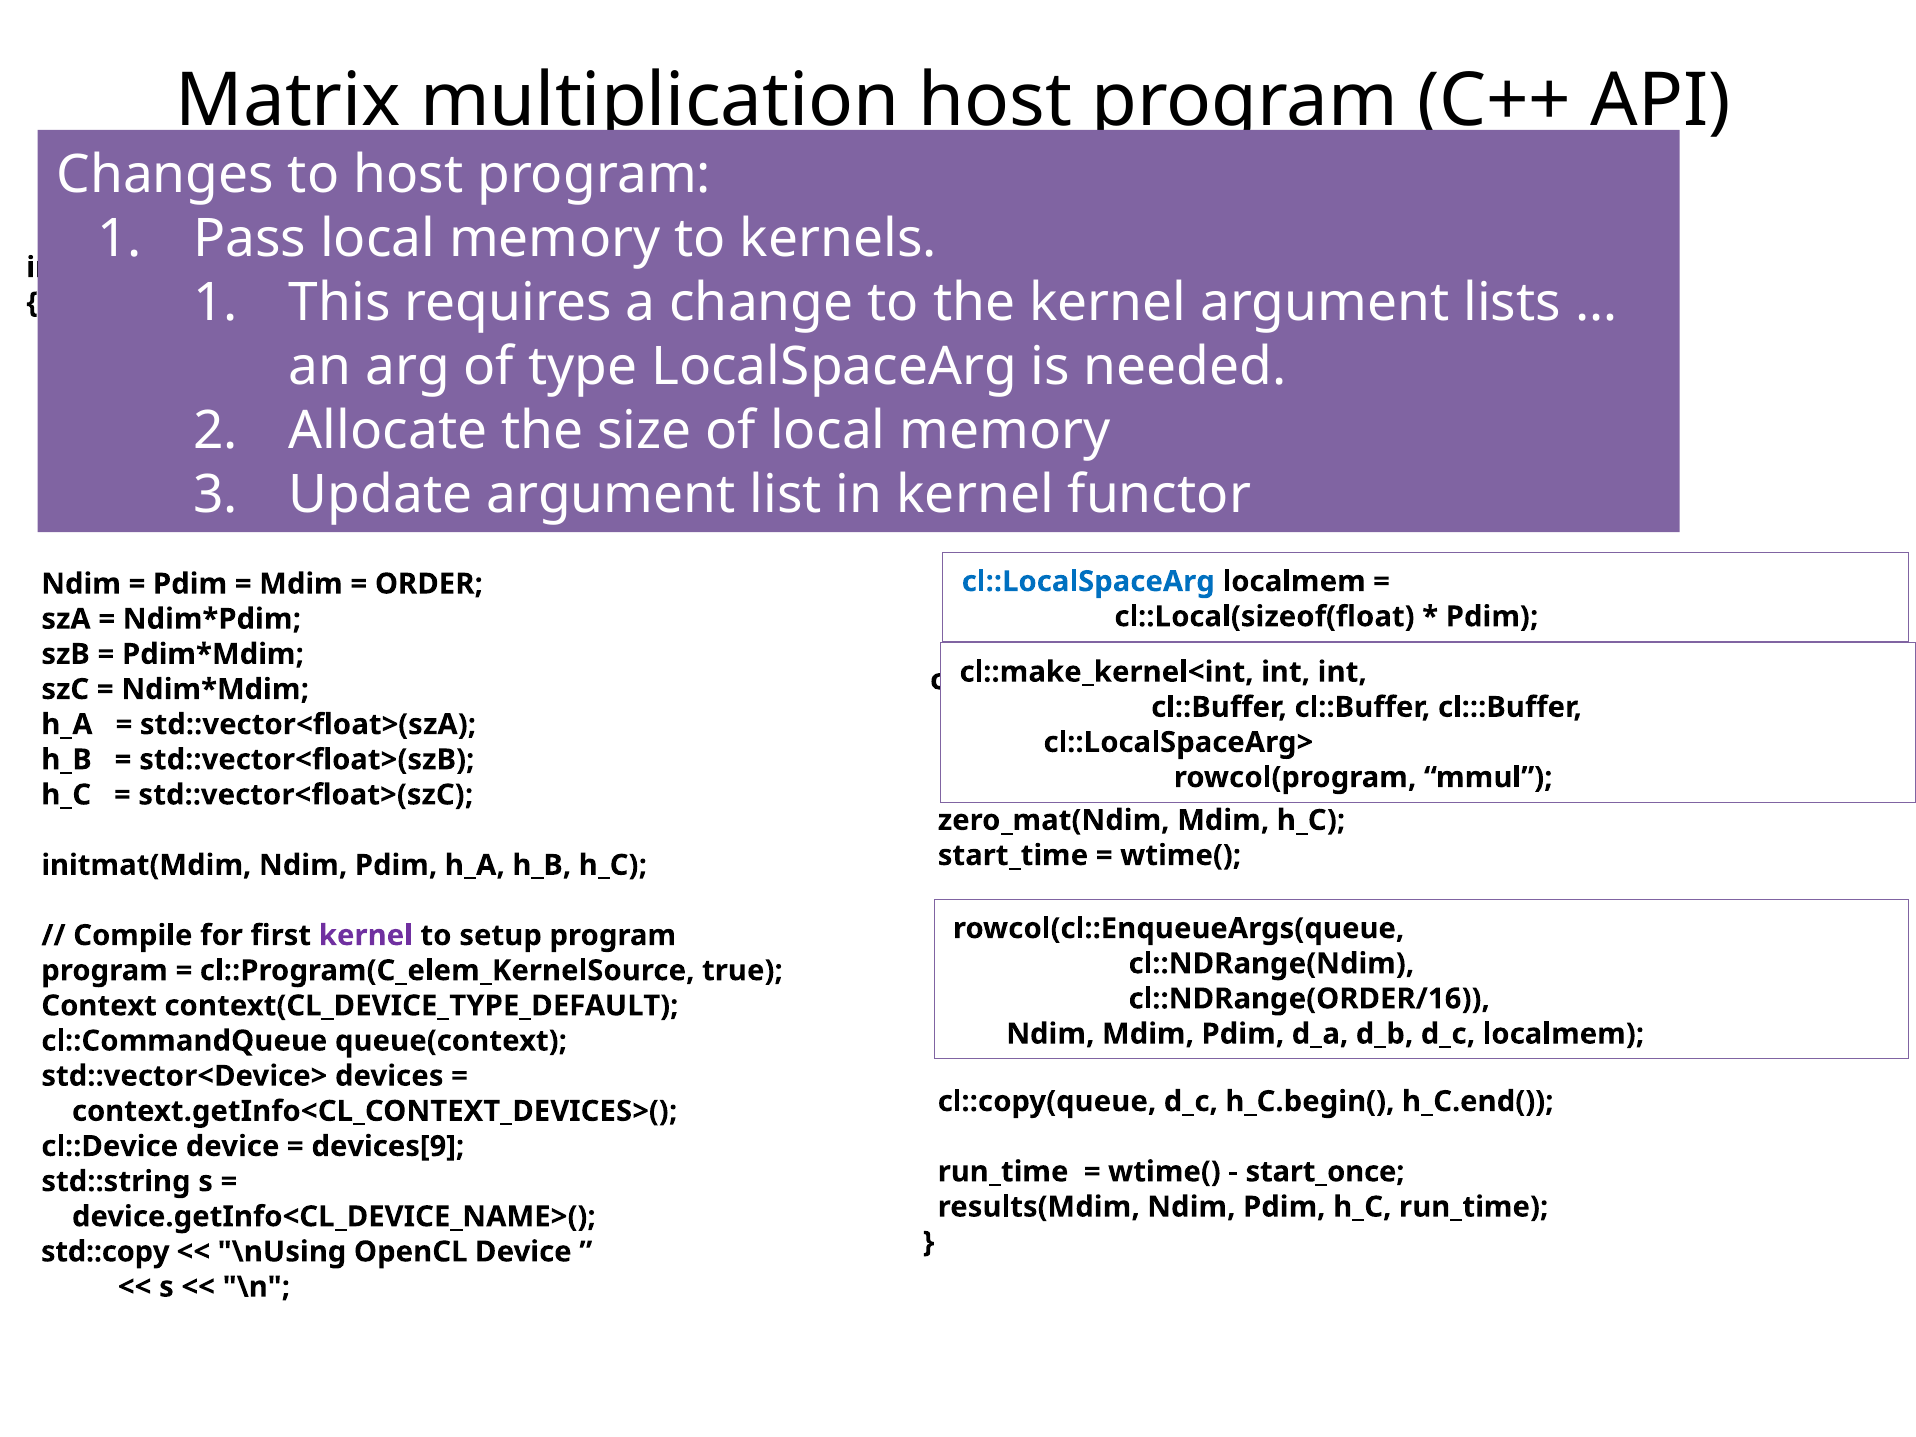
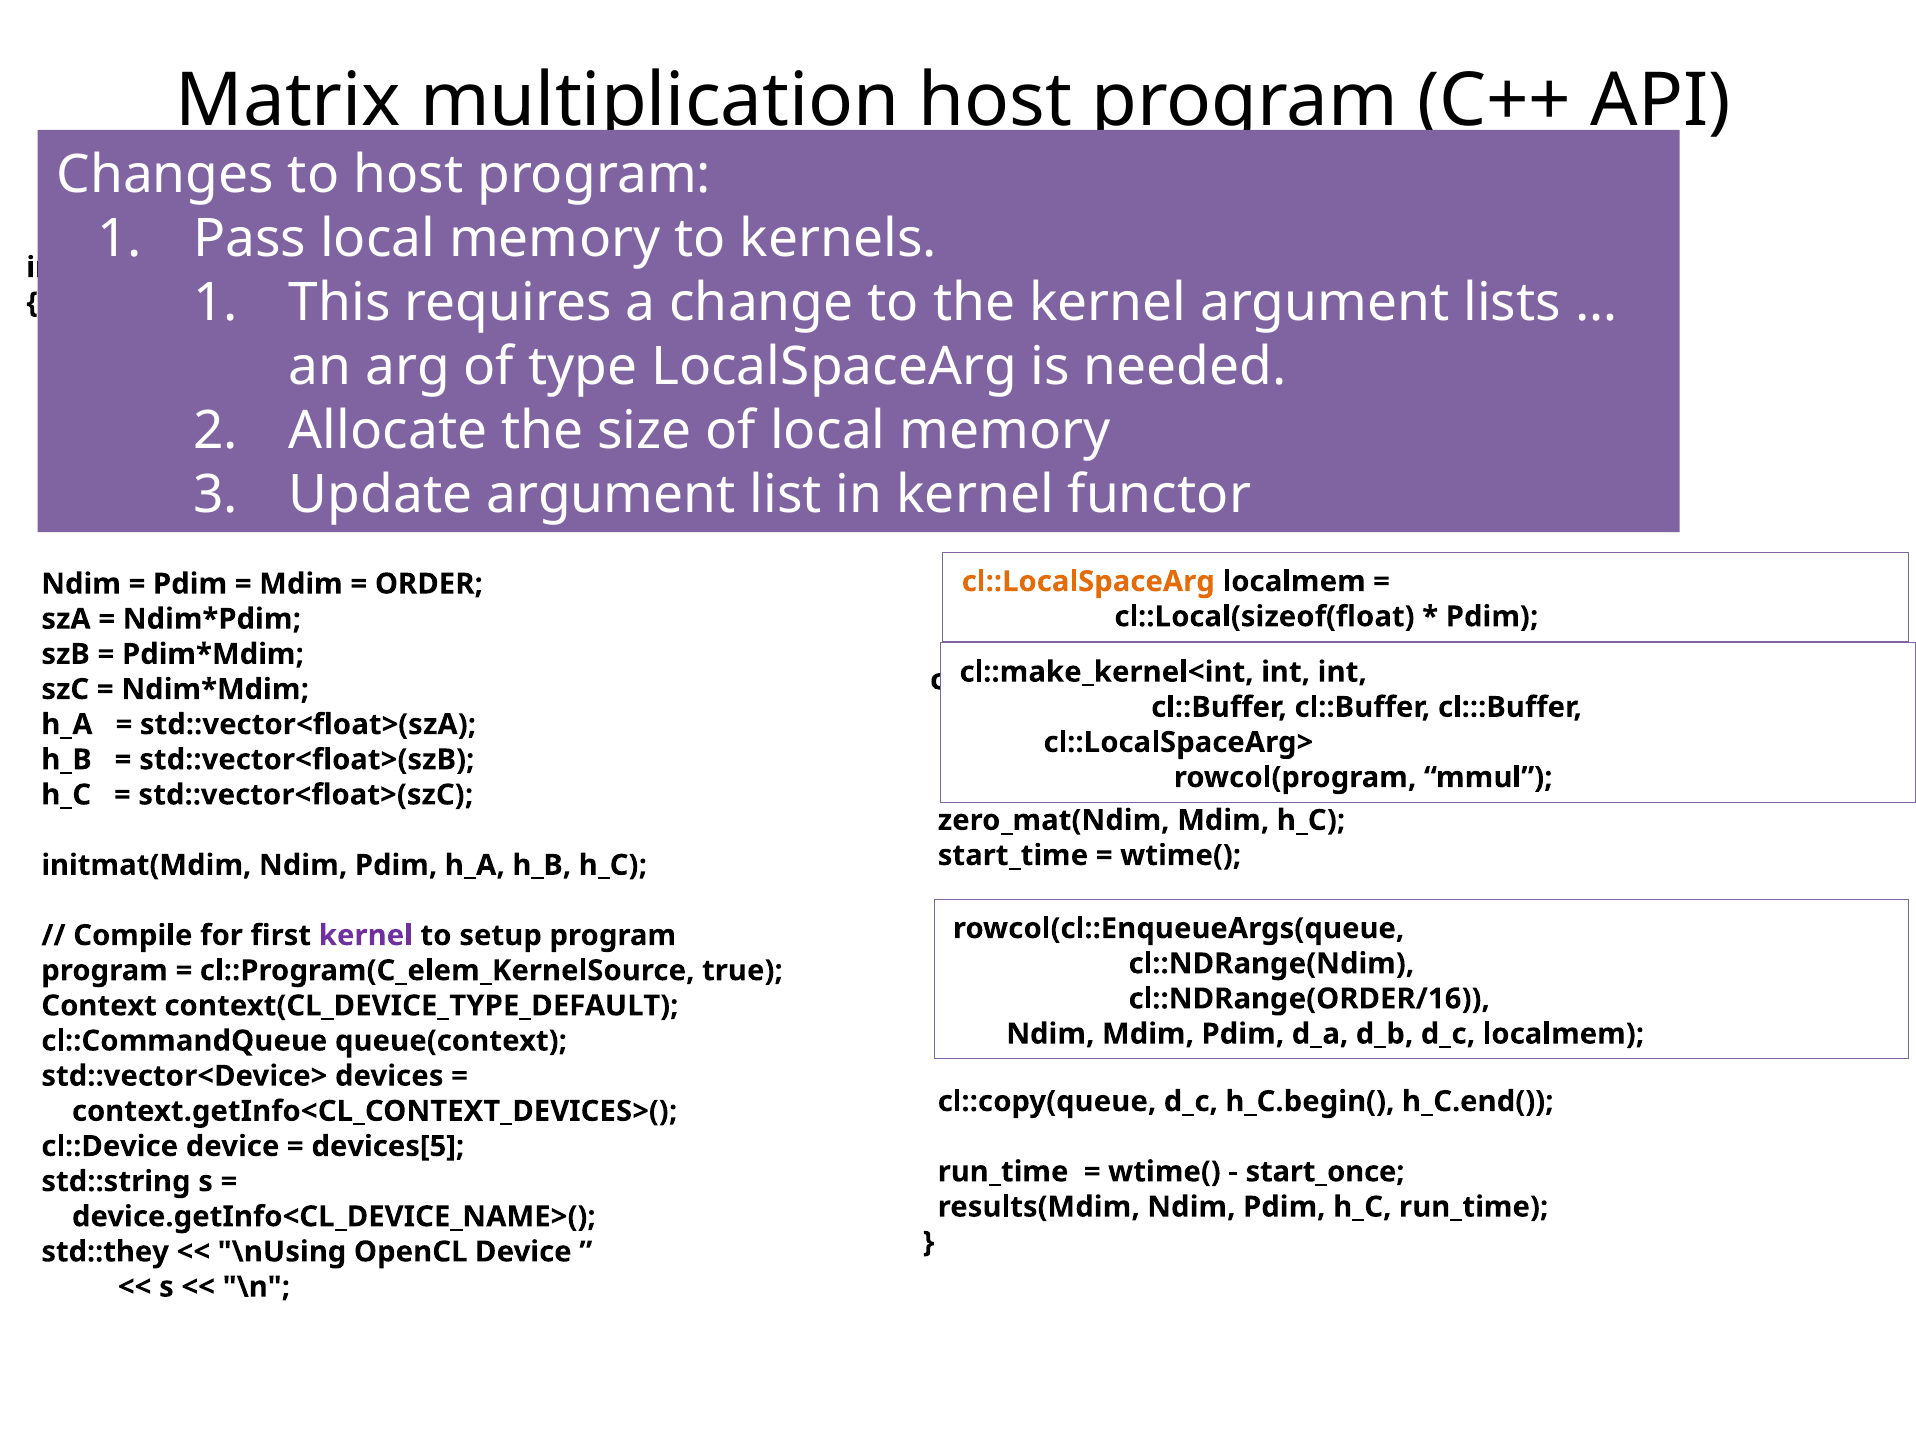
cl::LocalSpaceArg colour: blue -> orange (1088, 582)
devices[9: devices[9 -> devices[5 (388, 1146)
std::copy: std::copy -> std::they (105, 1252)
